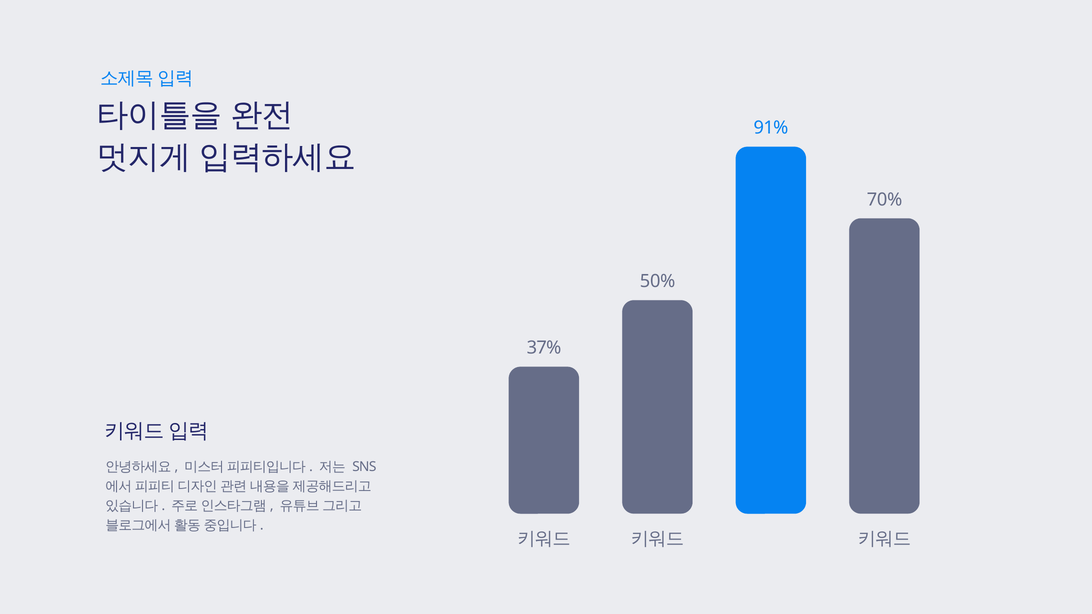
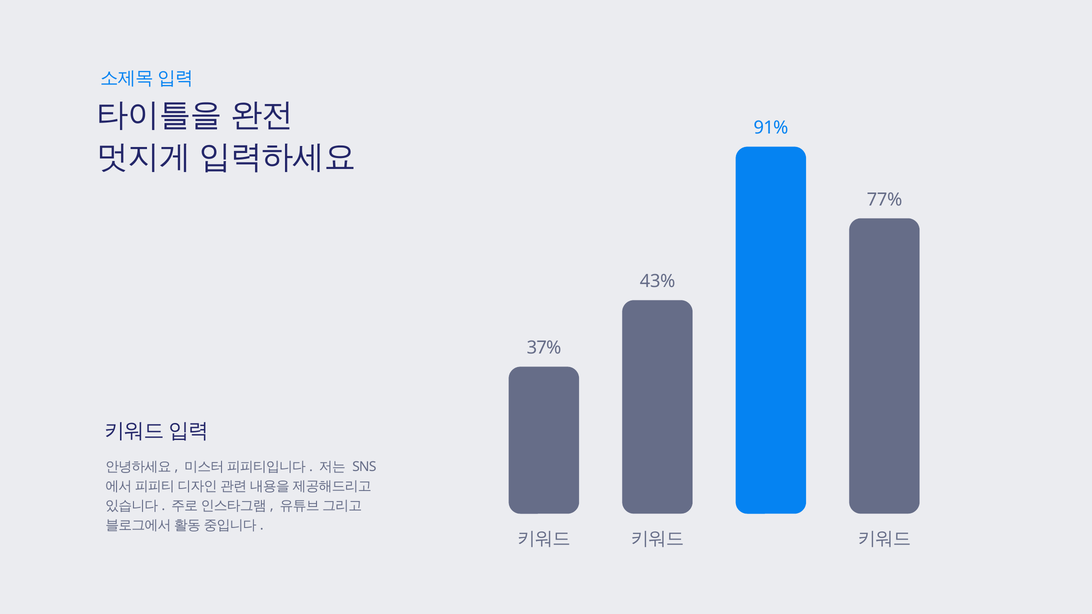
70%: 70% -> 77% (885, 200)
50%: 50% -> 43% (658, 282)
